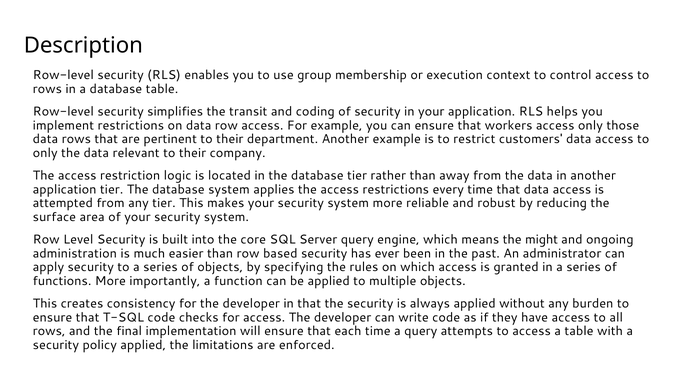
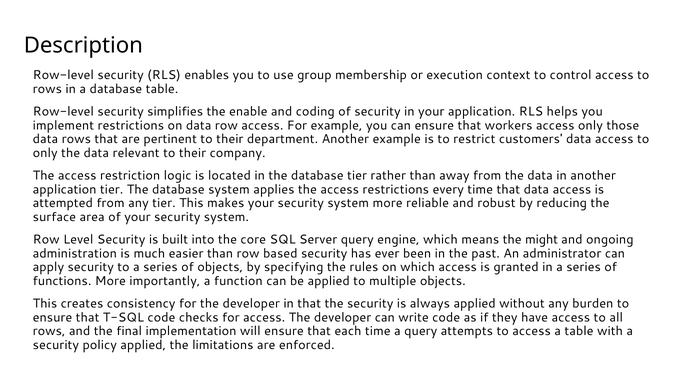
transit: transit -> enable (248, 112)
